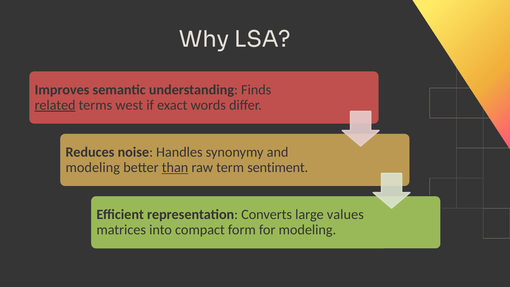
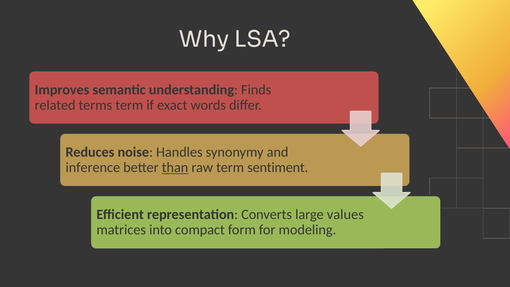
related underline: present -> none (55, 105)
terms west: west -> term (129, 105)
modeling: modeling -> inference (93, 167)
